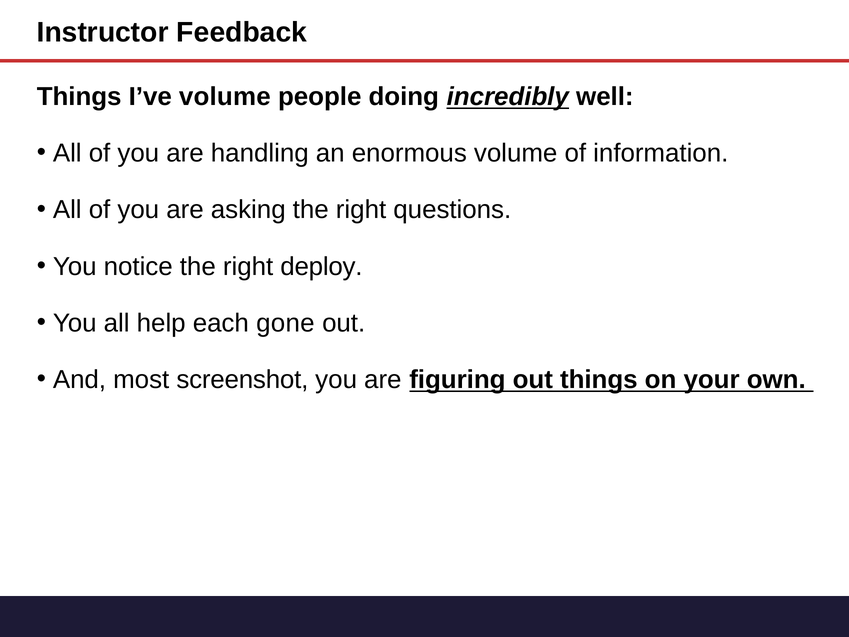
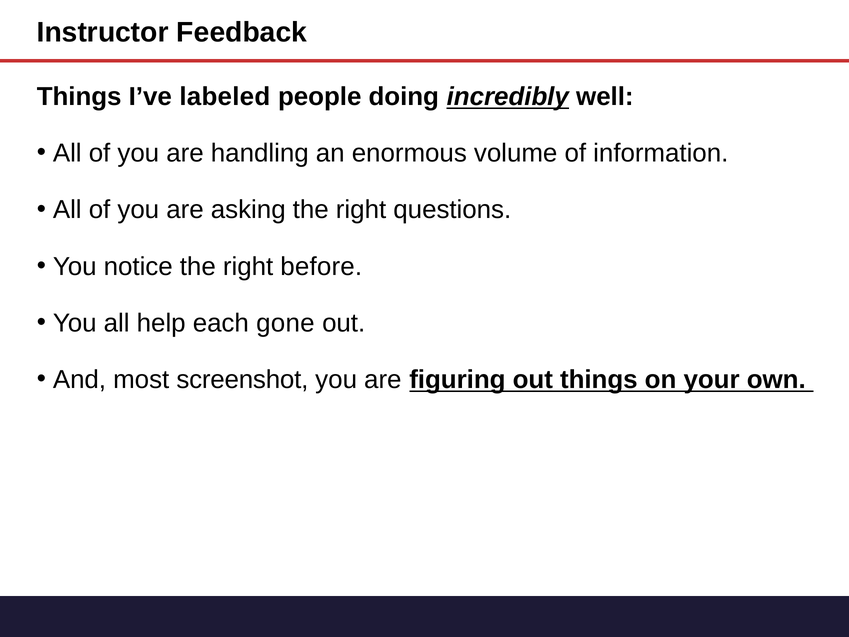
I’ve volume: volume -> labeled (225, 97)
deploy: deploy -> before (321, 266)
